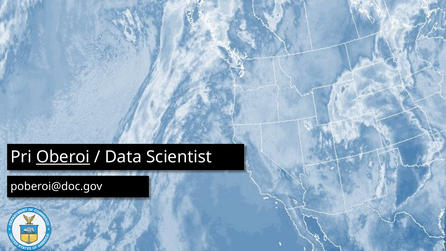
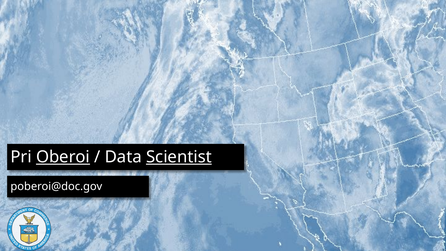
Scientist underline: none -> present (179, 157)
